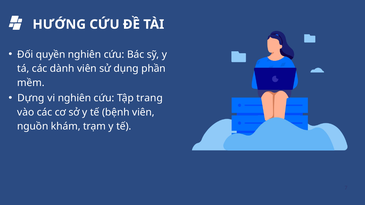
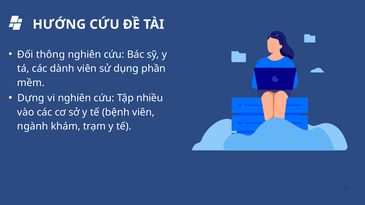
quyền: quyền -> thông (51, 55)
trang: trang -> nhiều (150, 98)
nguồn: nguồn -> ngành (33, 127)
